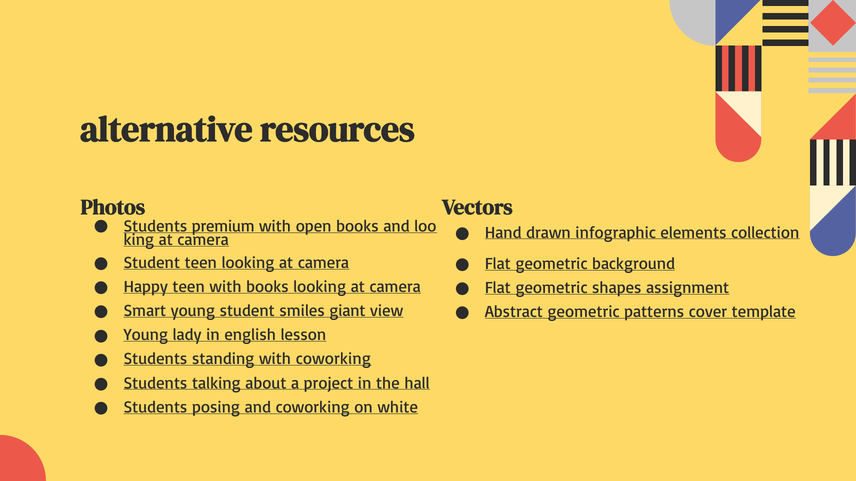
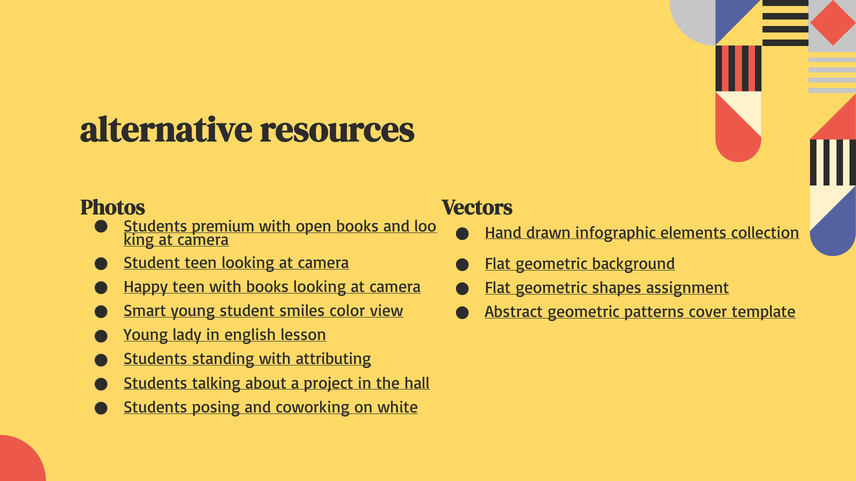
giant: giant -> color (347, 311)
with coworking: coworking -> attributing (333, 359)
